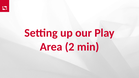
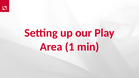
2: 2 -> 1 (70, 47)
